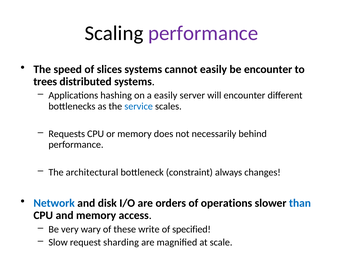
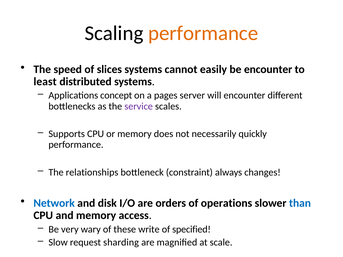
performance colour: purple -> orange (203, 33)
trees: trees -> least (45, 82)
hashing: hashing -> concept (116, 96)
a easily: easily -> pages (166, 96)
service colour: blue -> purple (139, 106)
Requests: Requests -> Supports (67, 134)
behind: behind -> quickly (253, 134)
architectural: architectural -> relationships (92, 172)
